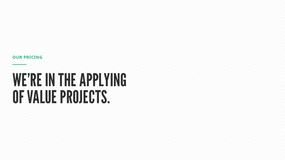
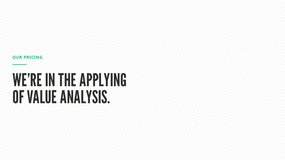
PROJECTS: PROJECTS -> ANALYSIS (85, 98)
